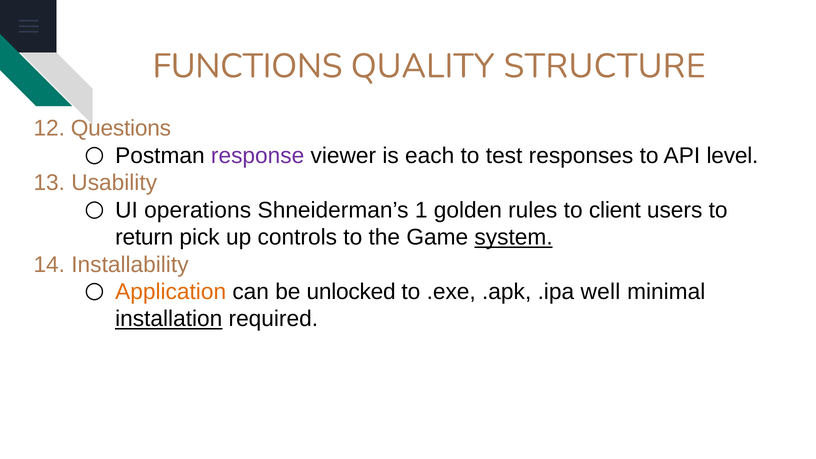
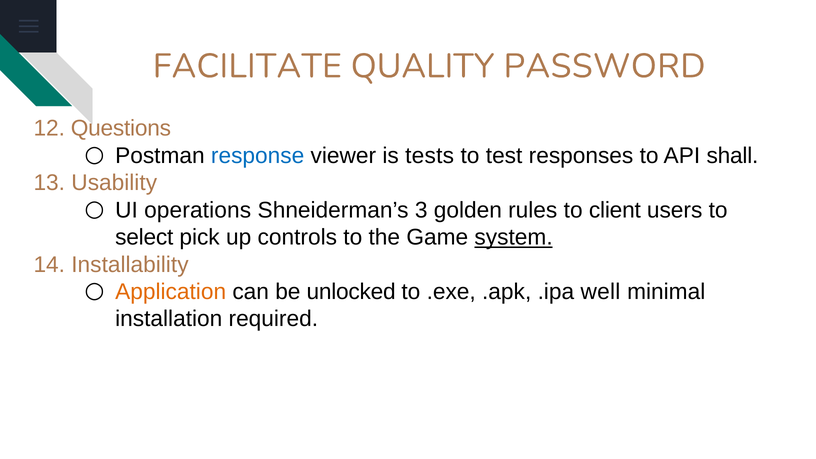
FUNCTIONS: FUNCTIONS -> FACILITATE (247, 66)
STRUCTURE: STRUCTURE -> PASSWORD (605, 66)
response colour: purple -> blue (258, 156)
each: each -> tests (430, 156)
level: level -> shall (732, 156)
1: 1 -> 3 (421, 210)
return: return -> select (144, 237)
installation underline: present -> none (169, 319)
